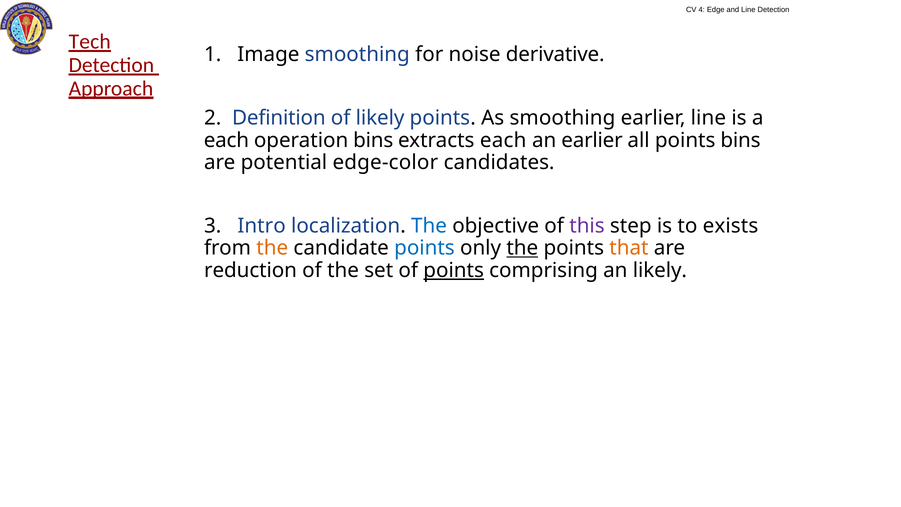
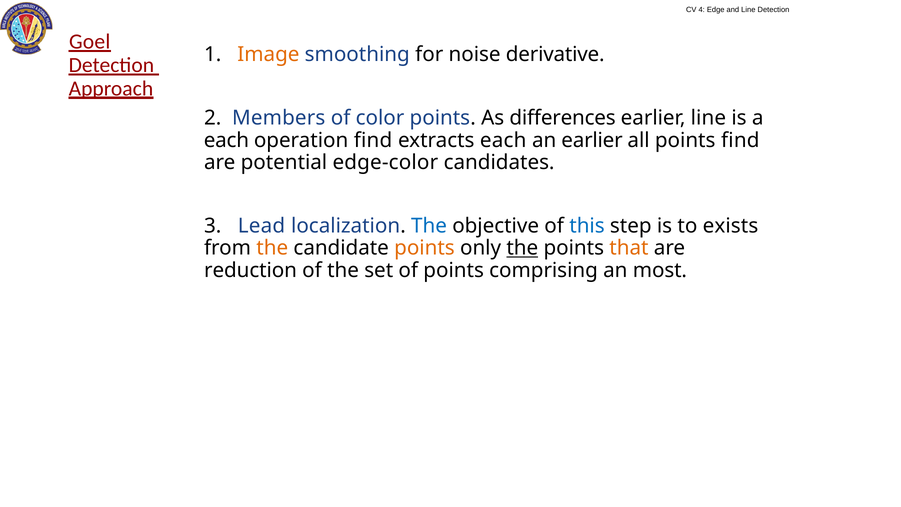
Tech: Tech -> Goel (90, 42)
Image colour: black -> orange (268, 55)
Definition: Definition -> Members (279, 118)
of likely: likely -> color (380, 118)
As smoothing: smoothing -> differences (563, 118)
operation bins: bins -> find (373, 140)
points bins: bins -> find (740, 140)
Intro: Intro -> Lead (262, 226)
this colour: purple -> blue (587, 226)
points colour: blue -> orange (424, 248)
points underline: present -> none (454, 270)
an likely: likely -> most (660, 270)
